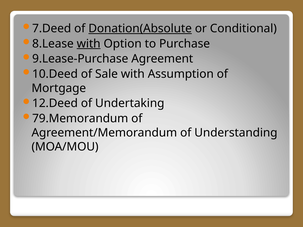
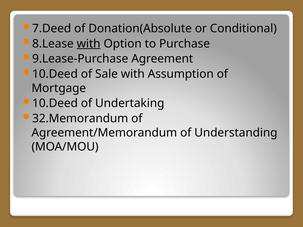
Donation(Absolute underline: present -> none (140, 28)
12.Deed: 12.Deed -> 10.Deed (55, 103)
79.Memorandum: 79.Memorandum -> 32.Memorandum (80, 119)
